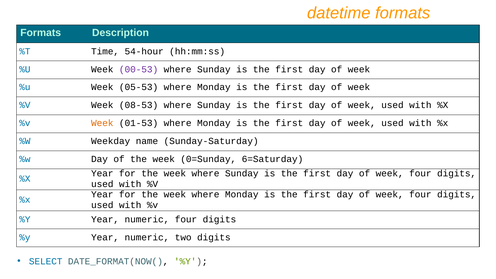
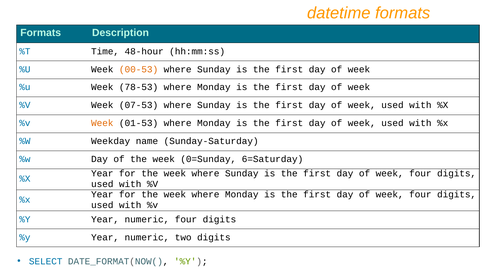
54-hour: 54-hour -> 48-hour (144, 51)
00-53 colour: purple -> orange (139, 69)
05-53: 05-53 -> 78-53 (139, 87)
08-53: 08-53 -> 07-53 (139, 105)
